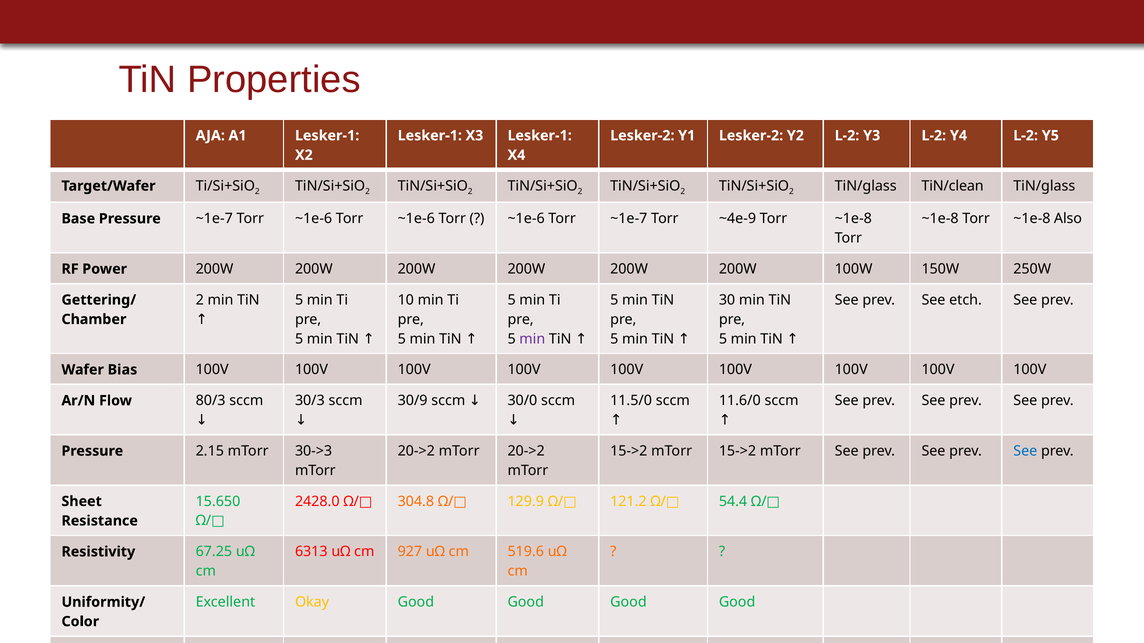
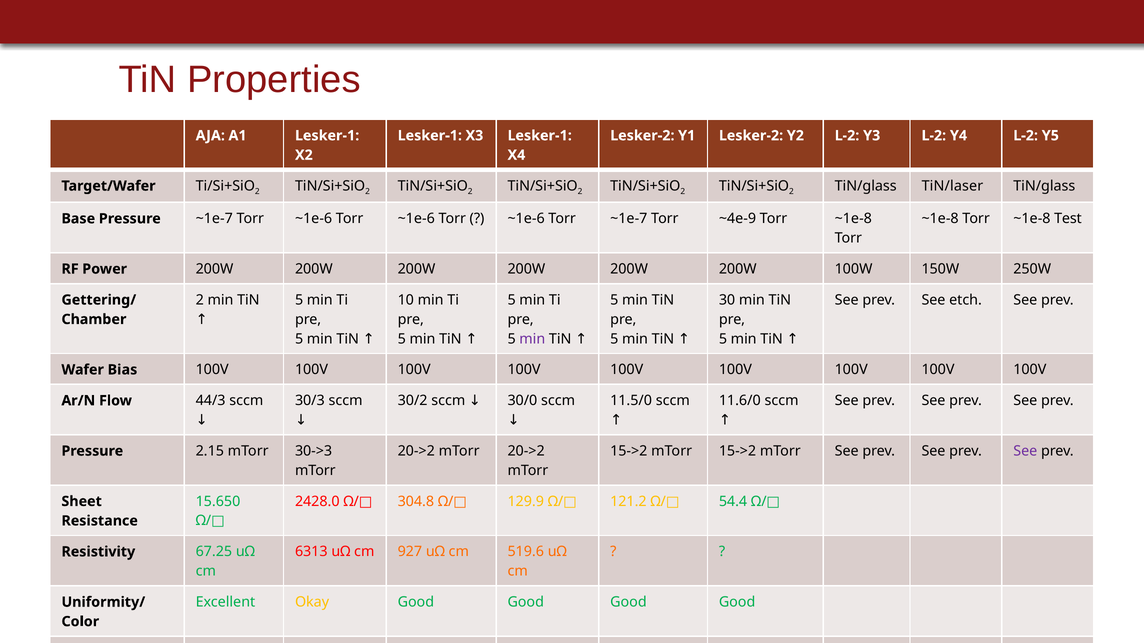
TiN/clean: TiN/clean -> TiN/laser (952, 186)
Also: Also -> Test (1068, 219)
30/9: 30/9 -> 30/2 (413, 401)
80/3: 80/3 -> 44/3 (211, 401)
See colour: blue -> purple (1025, 451)
